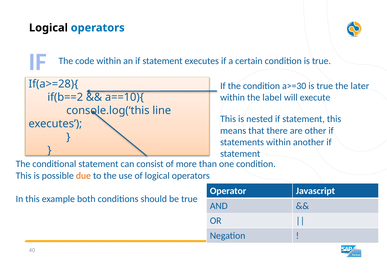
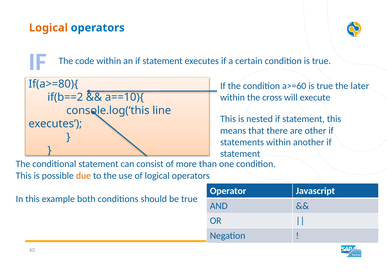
Logical colour: black -> orange (48, 28)
If(a>=28){: If(a>=28){ -> If(a>=80){ (53, 84)
a>=30: a>=30 -> a>=60 (294, 86)
label: label -> cross (272, 97)
